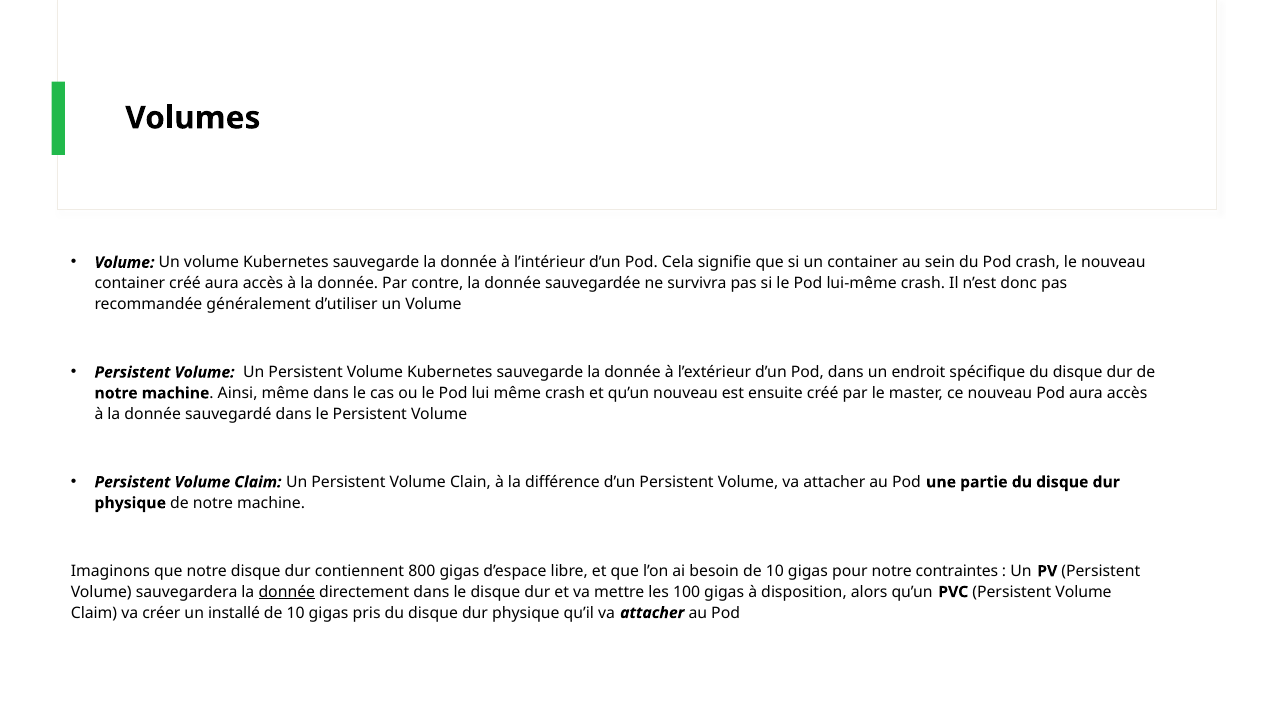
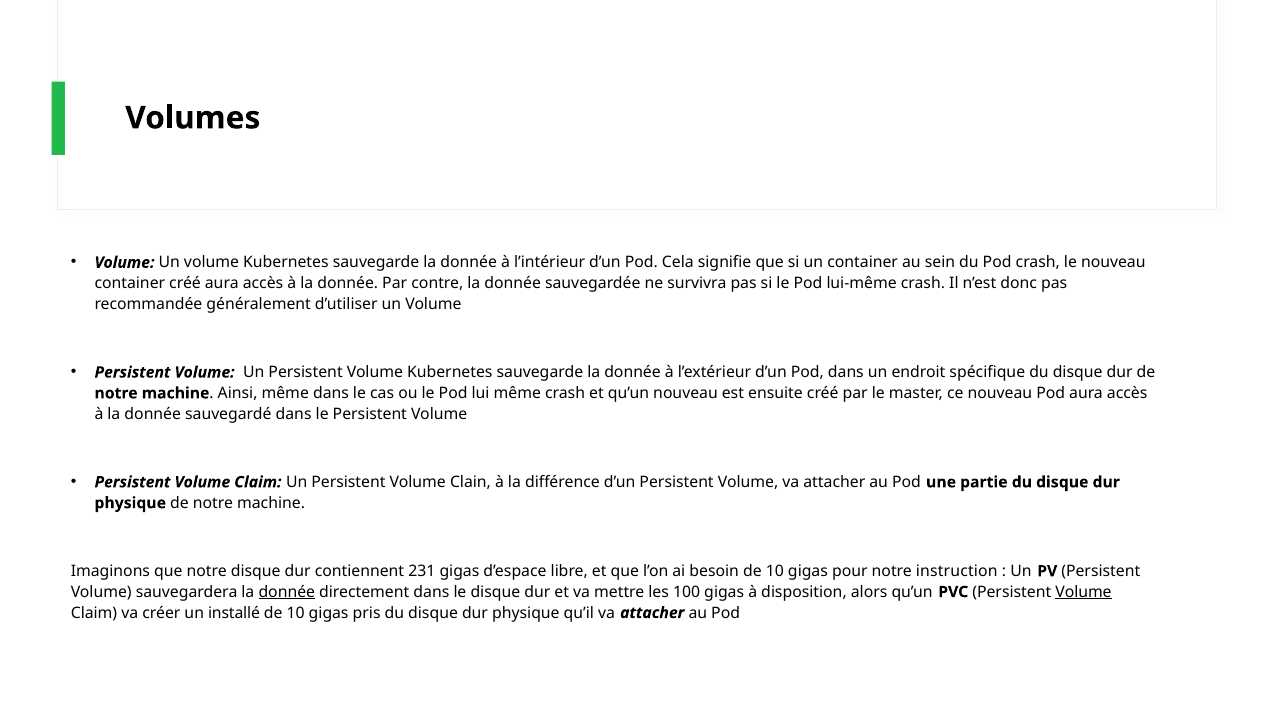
800: 800 -> 231 (422, 571)
contraintes: contraintes -> instruction (957, 571)
Volume underline: none -> present (1084, 592)
